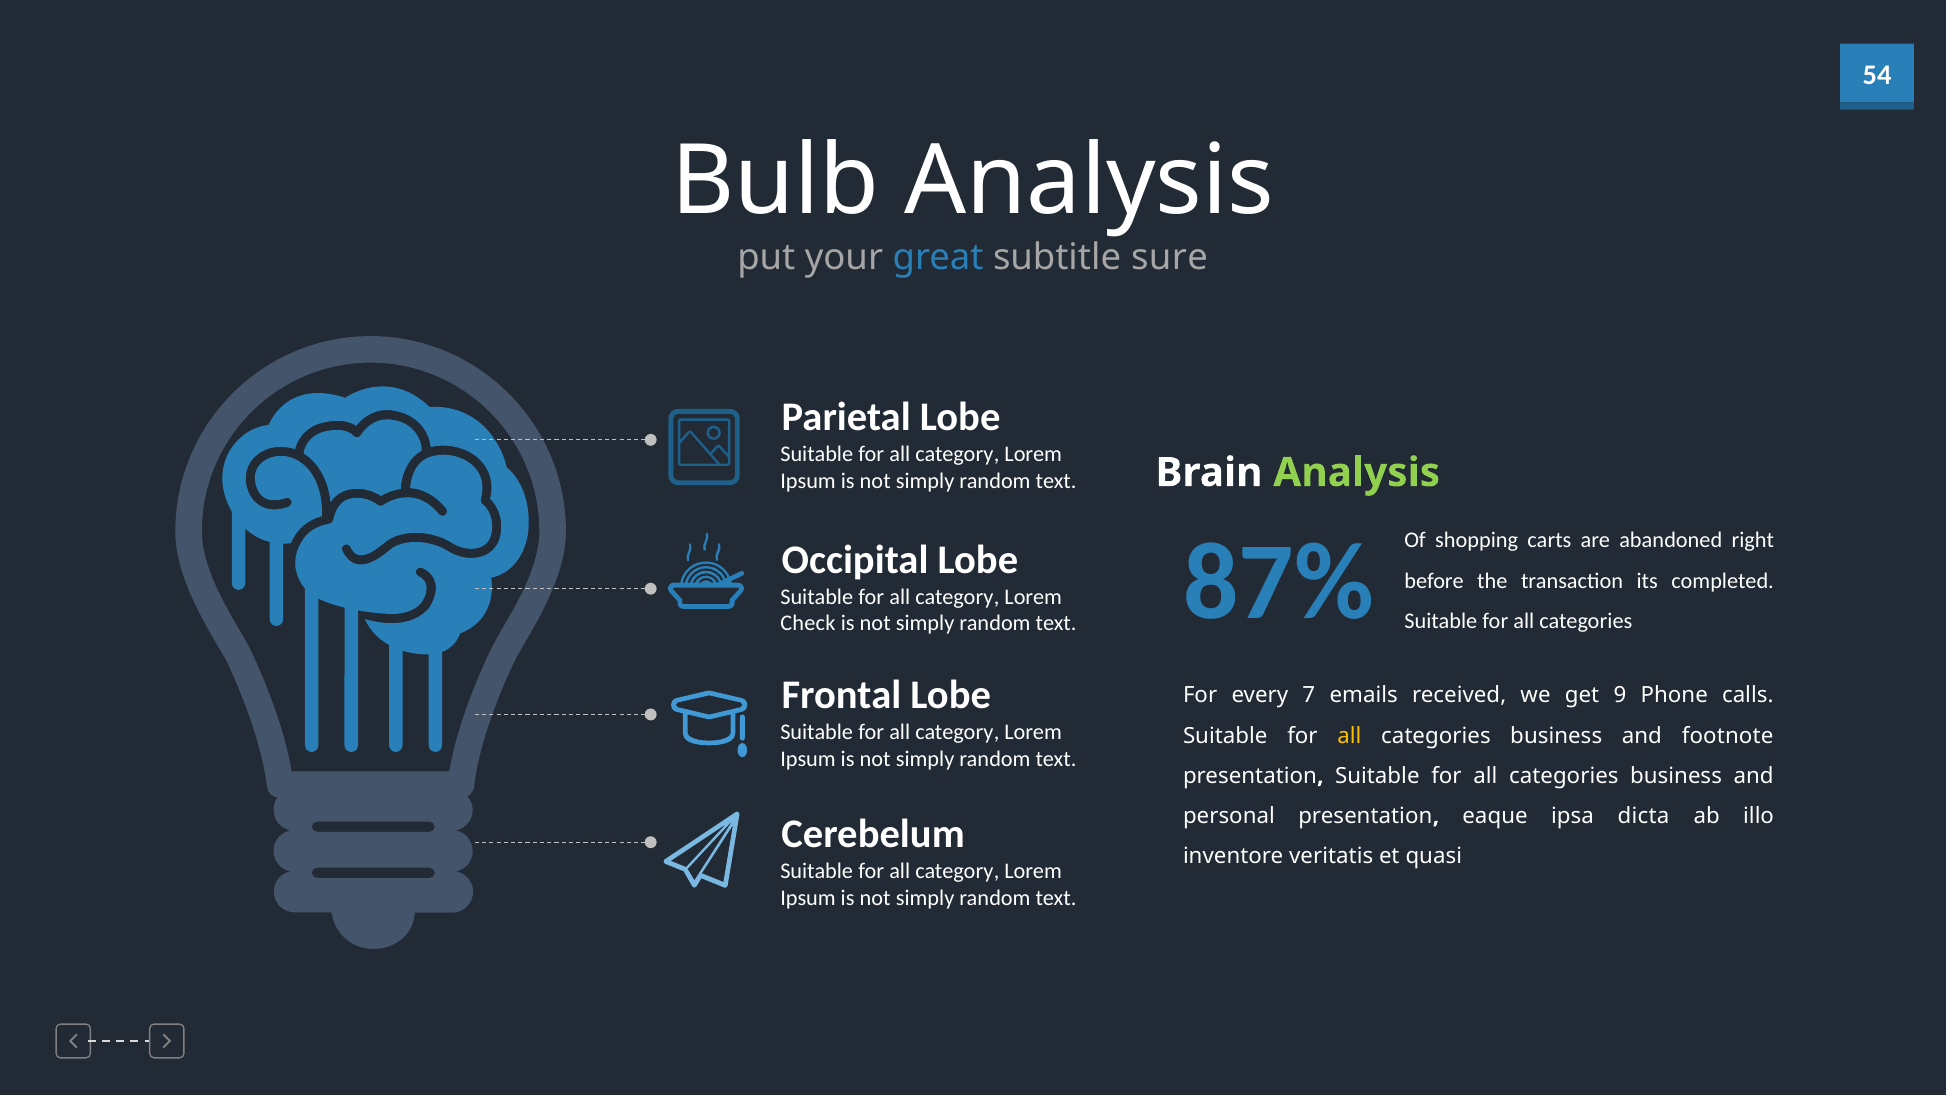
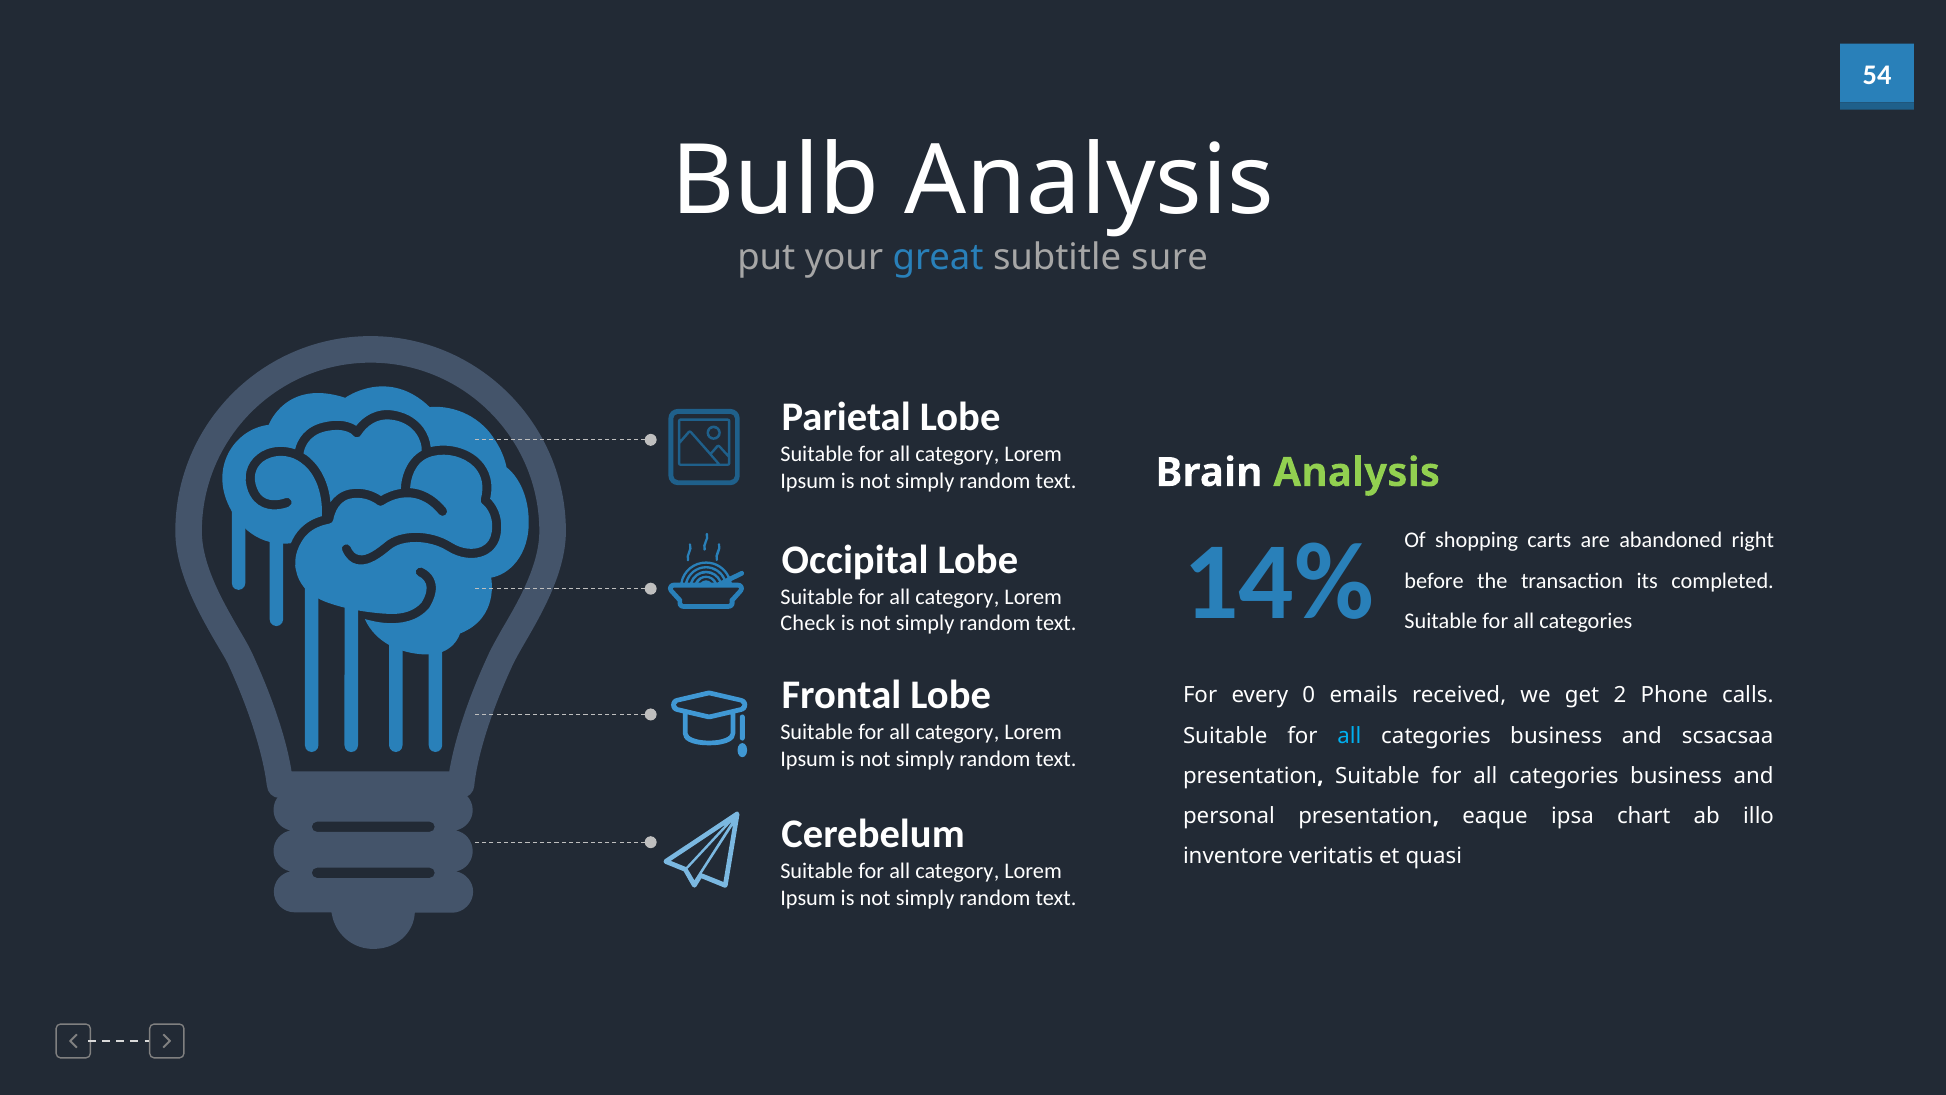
87%: 87% -> 14% (1279, 582)
7: 7 -> 0 (1309, 695)
9: 9 -> 2 (1620, 695)
all colour: yellow -> light blue (1349, 735)
footnote: footnote -> scsacsaa (1728, 735)
dicta: dicta -> chart (1644, 816)
